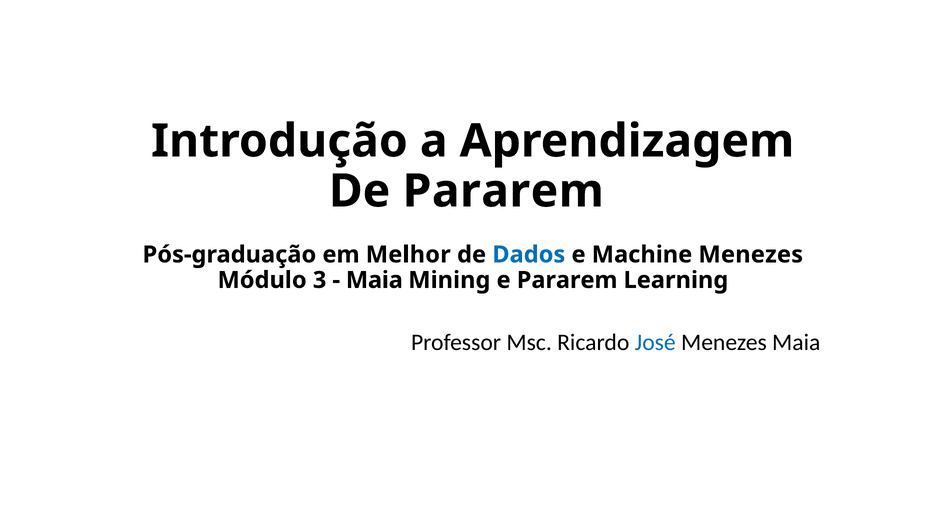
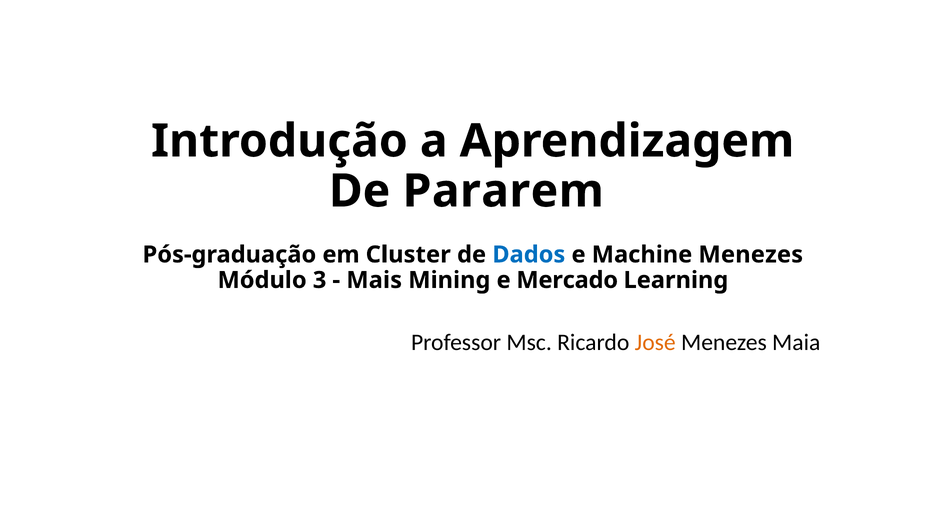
Melhor: Melhor -> Cluster (408, 255)
Maia: Maia -> Mais (374, 280)
e Pararem: Pararem -> Mercado (567, 280)
José colour: blue -> orange (655, 342)
